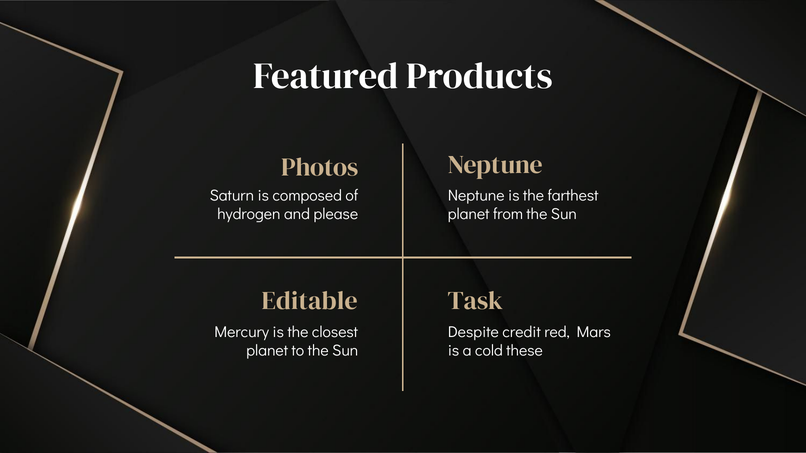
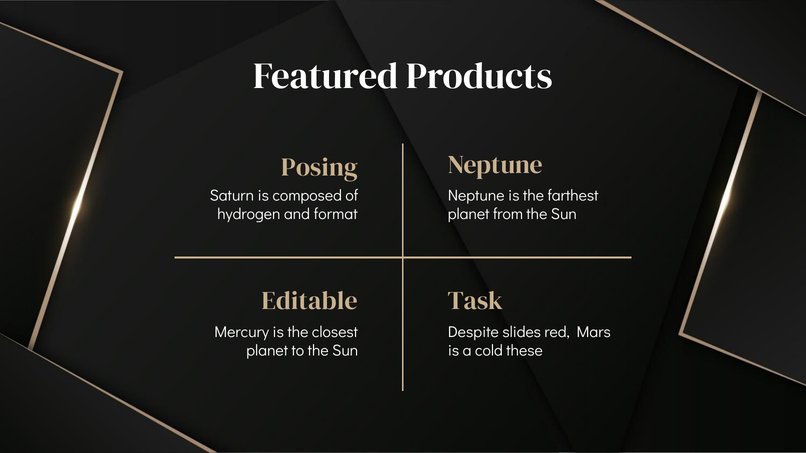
Photos: Photos -> Posing (320, 167)
please: please -> format (336, 214)
credit: credit -> slides (522, 332)
